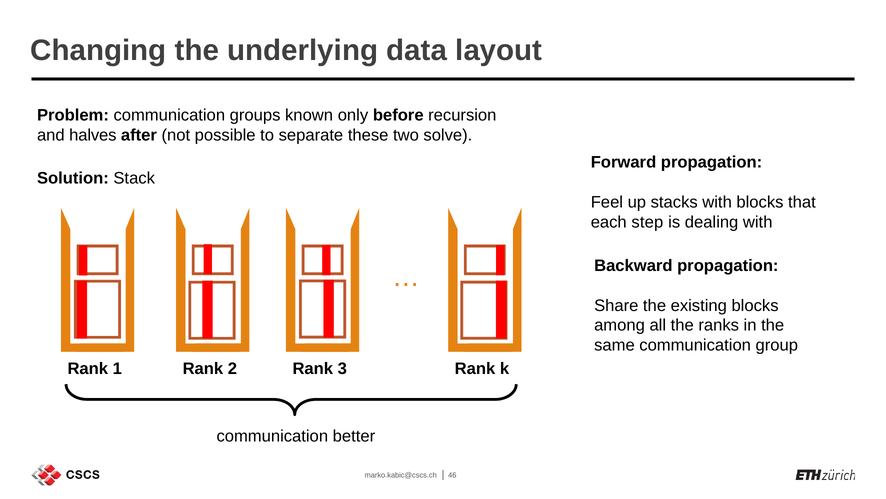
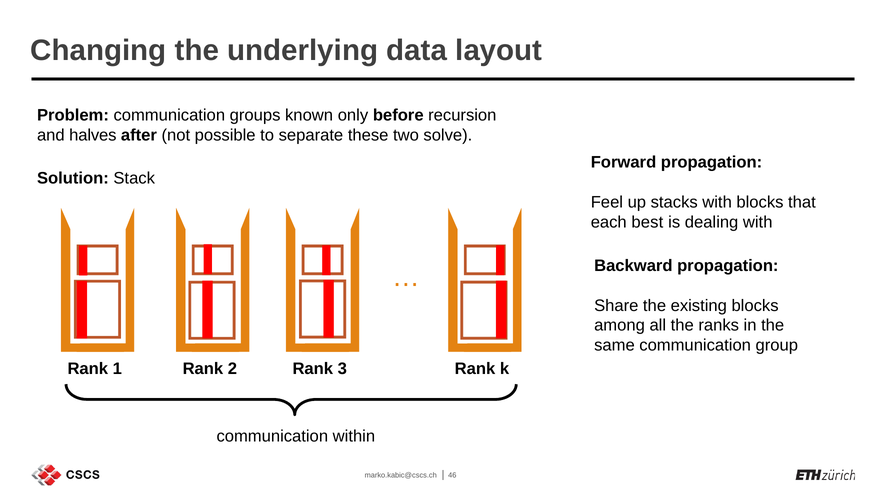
step: step -> best (647, 222)
better: better -> within (354, 436)
